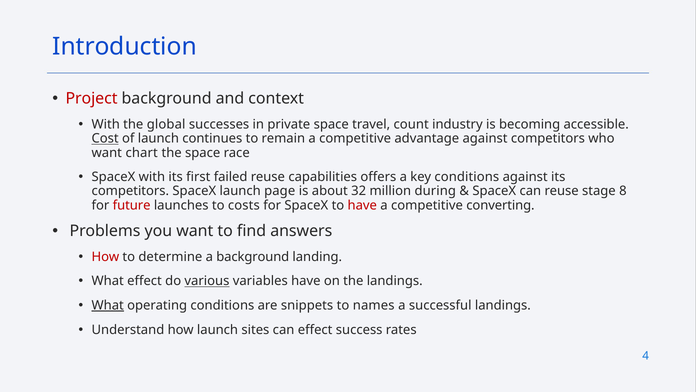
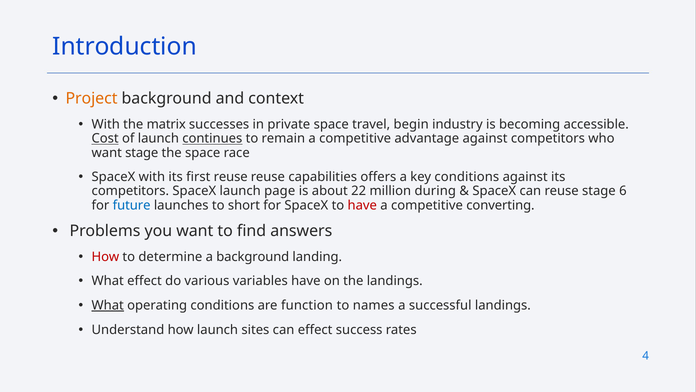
Project colour: red -> orange (92, 98)
global: global -> matrix (166, 124)
count: count -> begin (411, 124)
continues underline: none -> present (212, 138)
want chart: chart -> stage (142, 152)
first failed: failed -> reuse (231, 177)
32: 32 -> 22 (359, 191)
8: 8 -> 6 (623, 191)
future colour: red -> blue (132, 205)
costs: costs -> short (244, 205)
various underline: present -> none (207, 281)
snippets: snippets -> function (307, 305)
